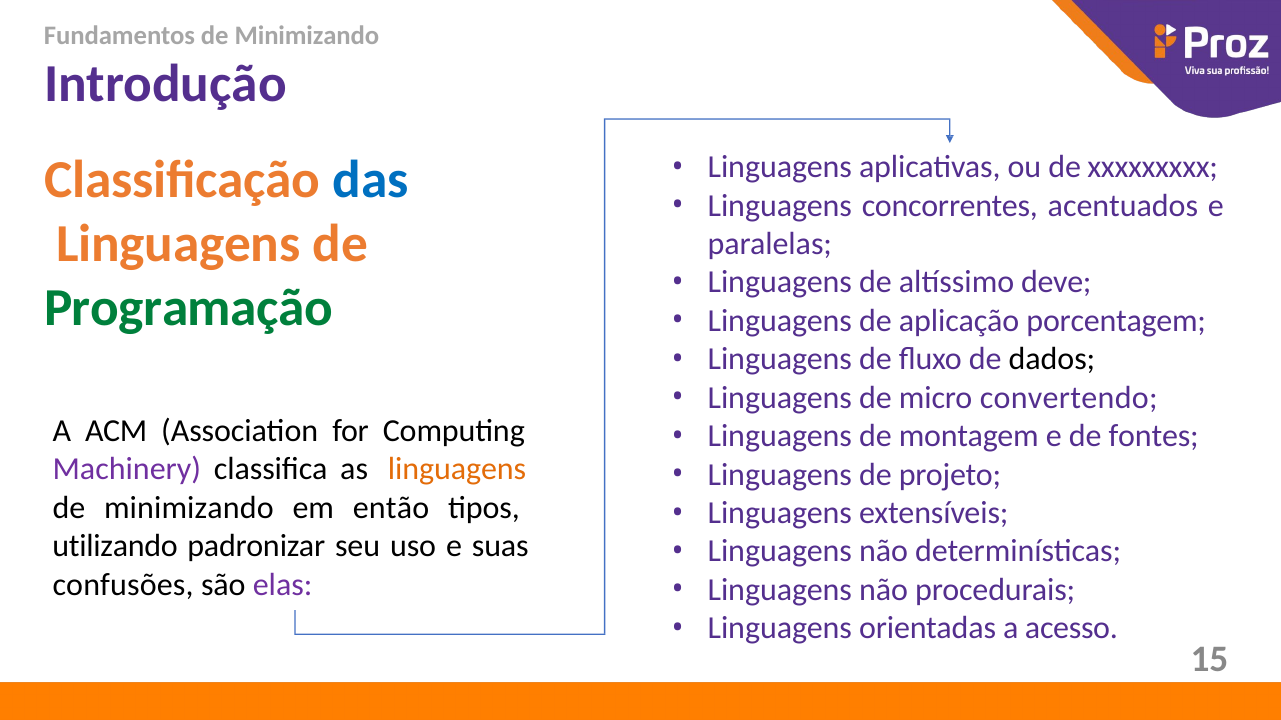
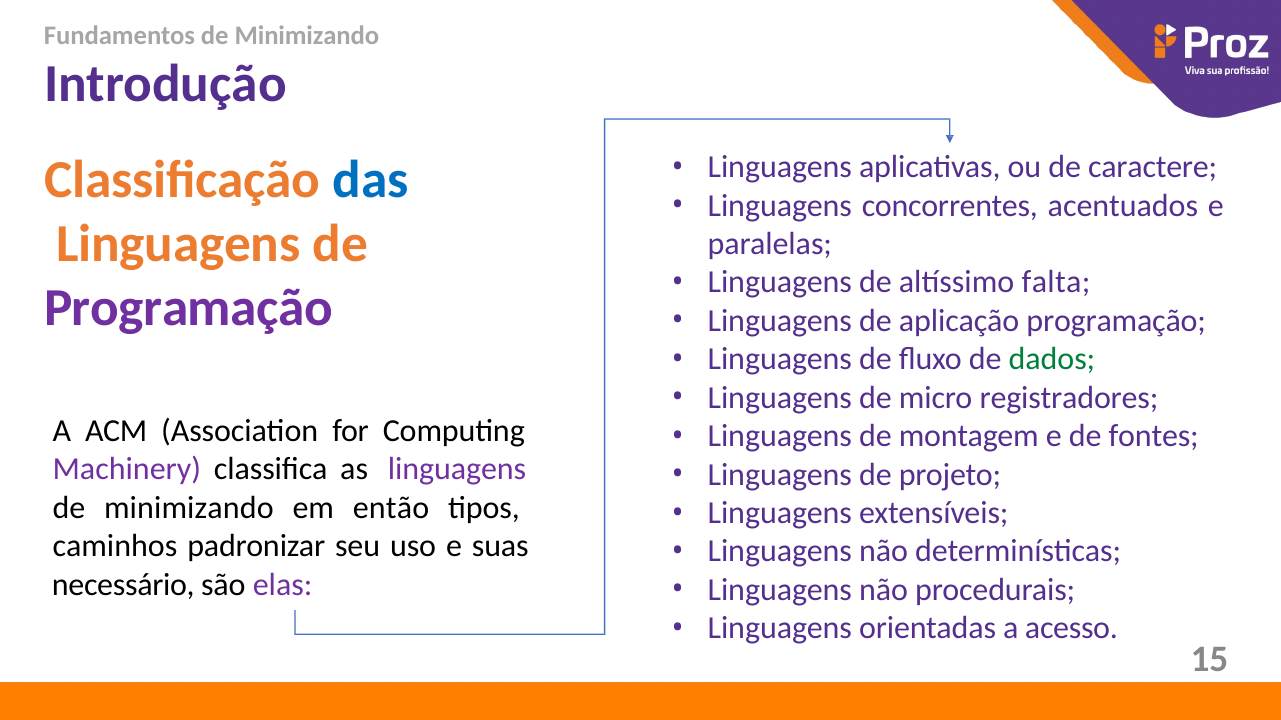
xxxxxxxxx: xxxxxxxxx -> caractere (1153, 167)
deve: deve -> falta (1056, 283)
Programação colour: green -> purple (189, 308)
porcentagem: porcentagem -> programação (1116, 321)
dados colour: black -> green (1052, 360)
convertendo: convertendo -> registradores (1069, 398)
linguagens colour: orange -> purple (457, 470)
utilizando: utilizando -> caminhos (115, 547)
confusões: confusões -> necessário (123, 585)
